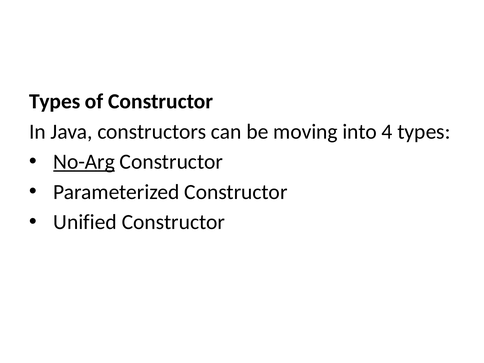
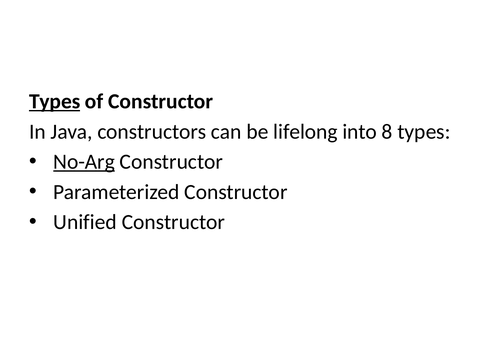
Types underline: none -> present (55, 102)
moving: moving -> lifelong (305, 132)
4: 4 -> 8 (387, 132)
